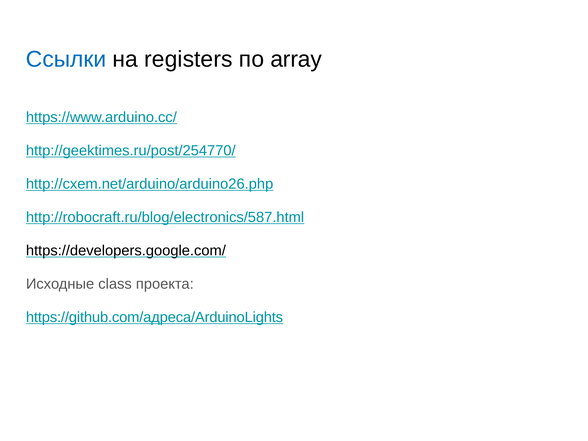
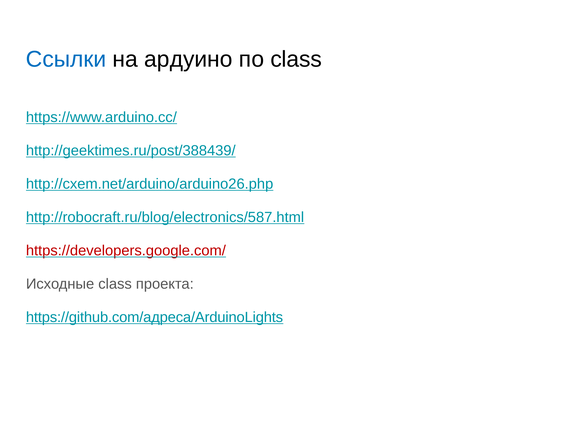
registers: registers -> ардуино (188, 59)
по array: array -> class (296, 59)
http://geektimes.ru/post/254770/: http://geektimes.ru/post/254770/ -> http://geektimes.ru/post/388439/ (131, 151)
https://developers.google.com/ colour: black -> red (126, 251)
